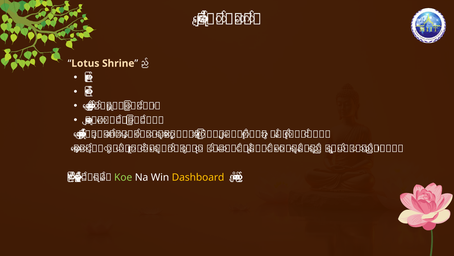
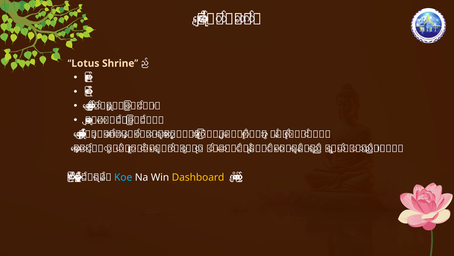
Koe colour: light green -> light blue (123, 177)
